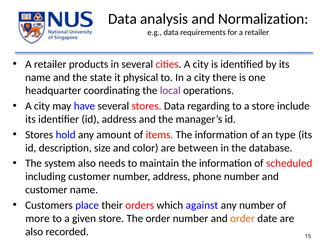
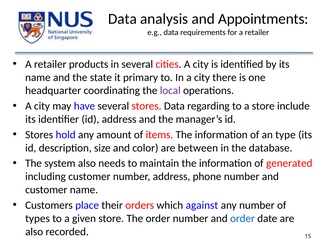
Normalization: Normalization -> Appointments (263, 19)
physical: physical -> primary (141, 77)
scheduled: scheduled -> generated (289, 163)
more: more -> types (38, 219)
order colour: orange -> blue (242, 219)
